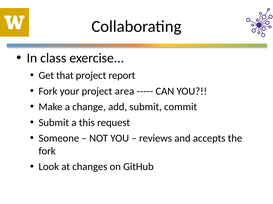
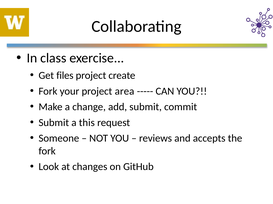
that: that -> files (65, 76)
report: report -> create (122, 76)
